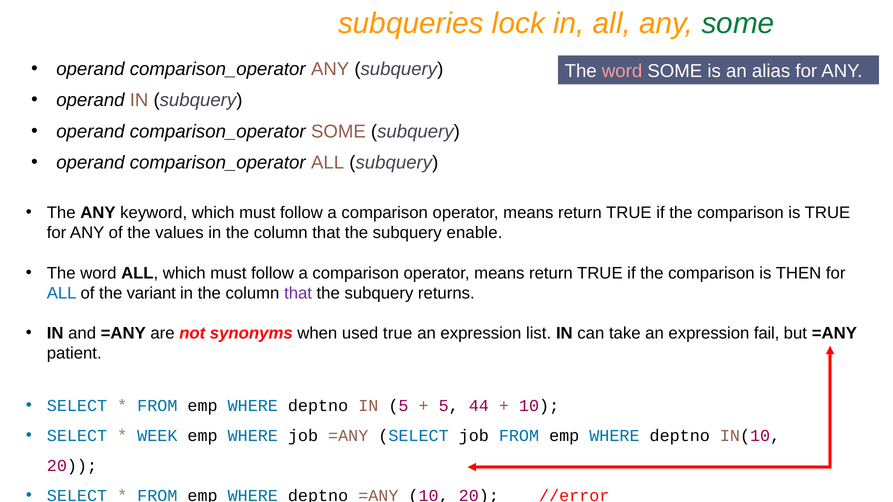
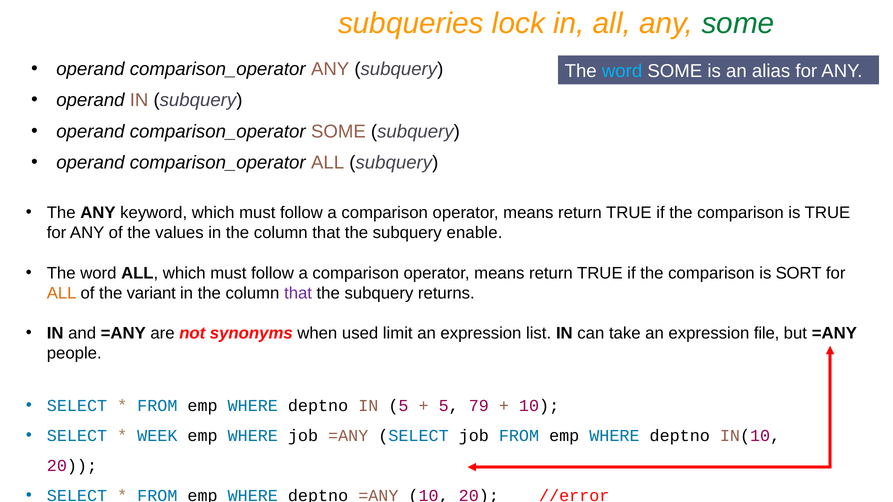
word colour: pink -> light blue (622, 71)
THEN: THEN -> SORT (799, 273)
ALL colour: blue -> orange (62, 293)
used true: true -> limit (398, 333)
fail: fail -> file (767, 333)
patient: patient -> people (74, 354)
44: 44 -> 79 (479, 406)
